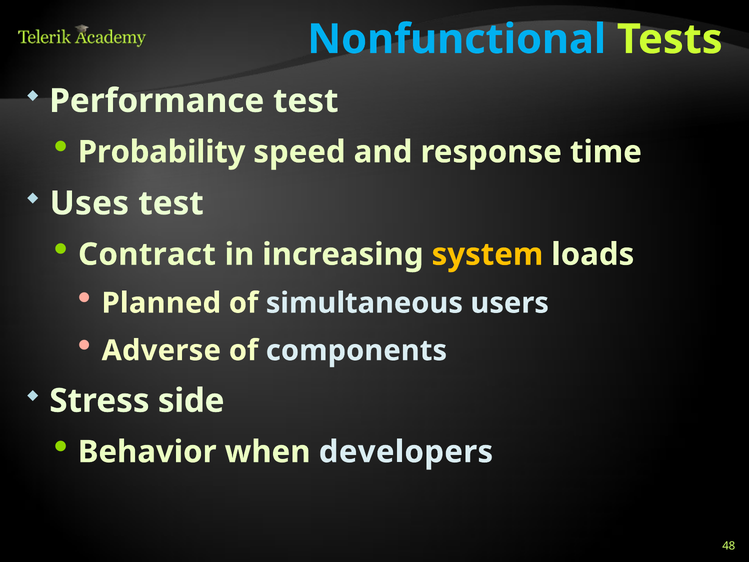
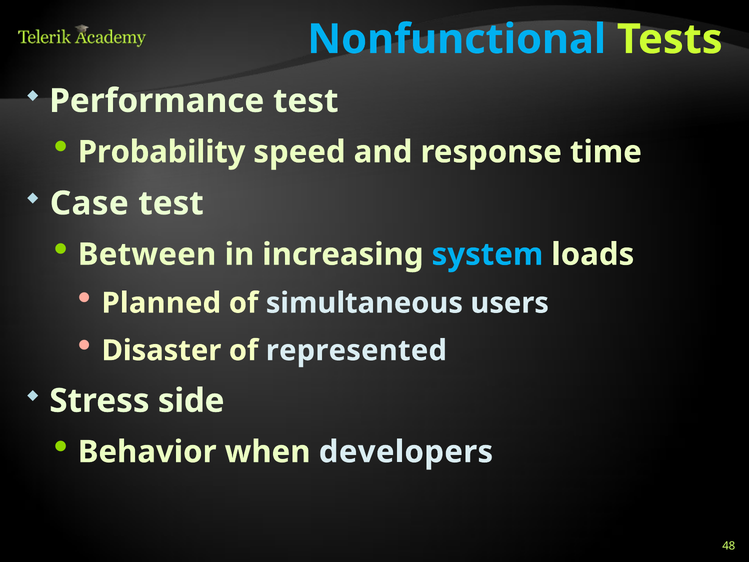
Uses: Uses -> Case (89, 203)
Contract: Contract -> Between (147, 254)
system colour: yellow -> light blue (487, 254)
Adverse: Adverse -> Disaster (161, 350)
components: components -> represented (356, 350)
